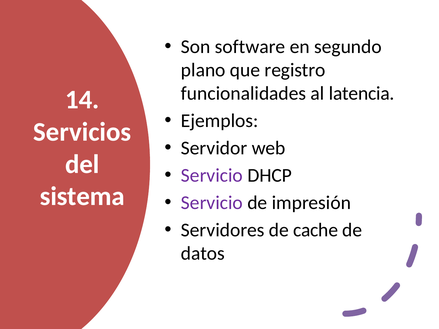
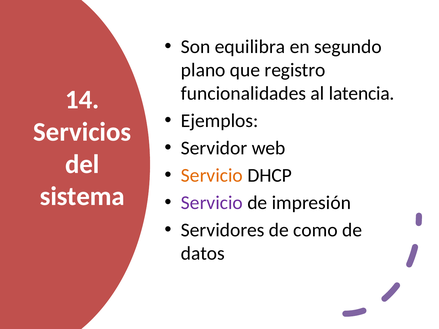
software: software -> equilibra (250, 47)
Servicio colour: purple -> orange (212, 176)
cache: cache -> como (315, 230)
